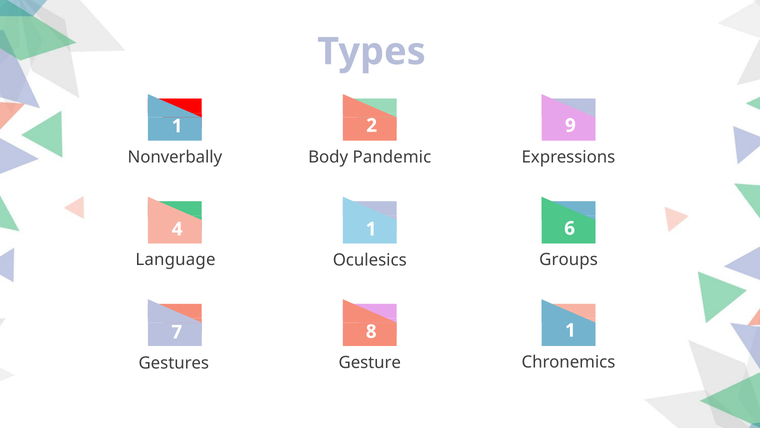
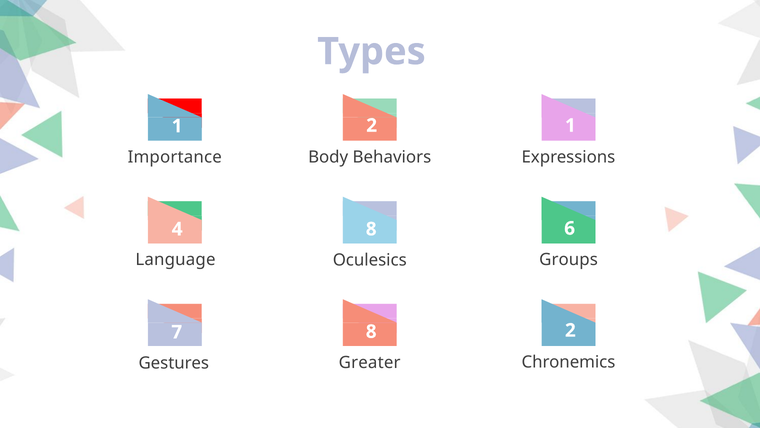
2 9: 9 -> 1 (570, 125)
Nonverbally: Nonverbally -> Importance (175, 157)
Pandemic: Pandemic -> Behaviors (392, 157)
4 1: 1 -> 8 (371, 229)
8 1: 1 -> 2 (570, 330)
Gesture: Gesture -> Greater (370, 362)
